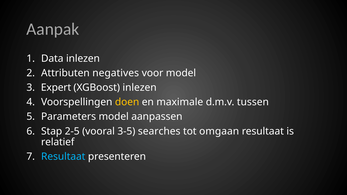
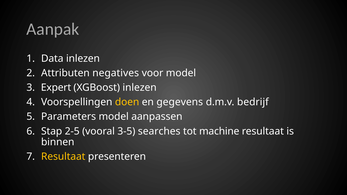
maximale: maximale -> gegevens (180, 102)
tussen: tussen -> bedrijf (253, 102)
omgaan: omgaan -> machine (219, 131)
relatief: relatief -> binnen (58, 142)
Resultaat colour: light blue -> yellow (63, 157)
